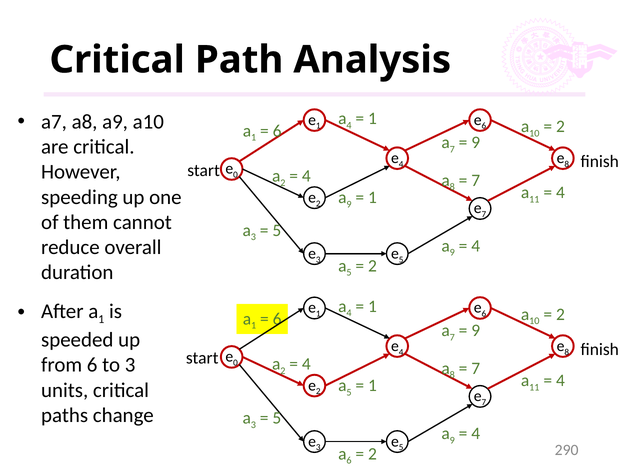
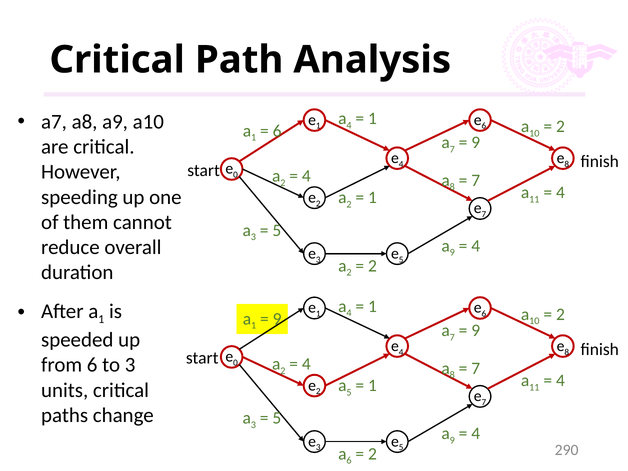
9: 9 -> 2 (349, 204)
5: 5 -> 2 (349, 273)
6: 6 -> 9 (277, 319)
